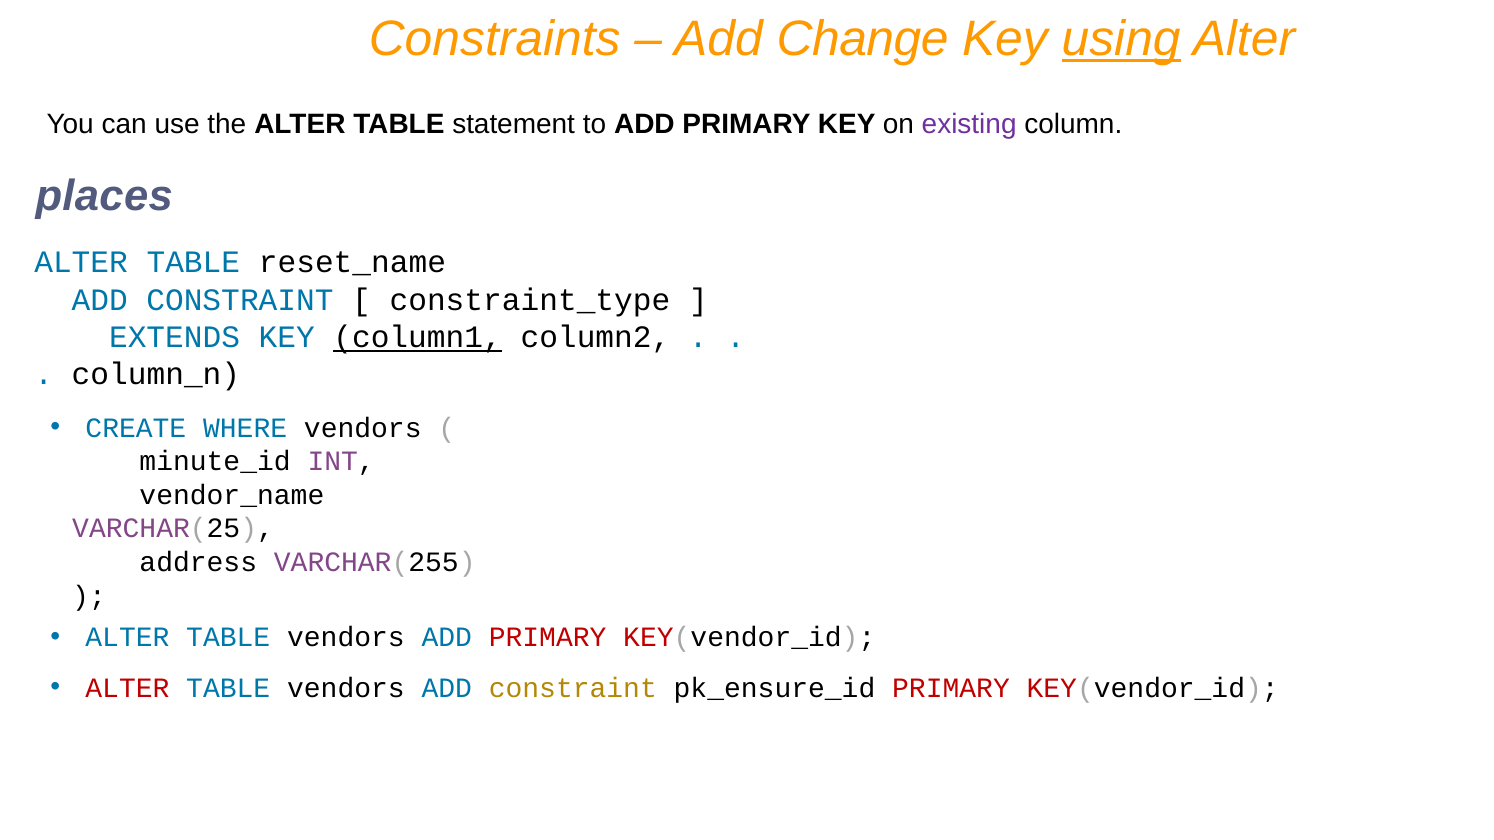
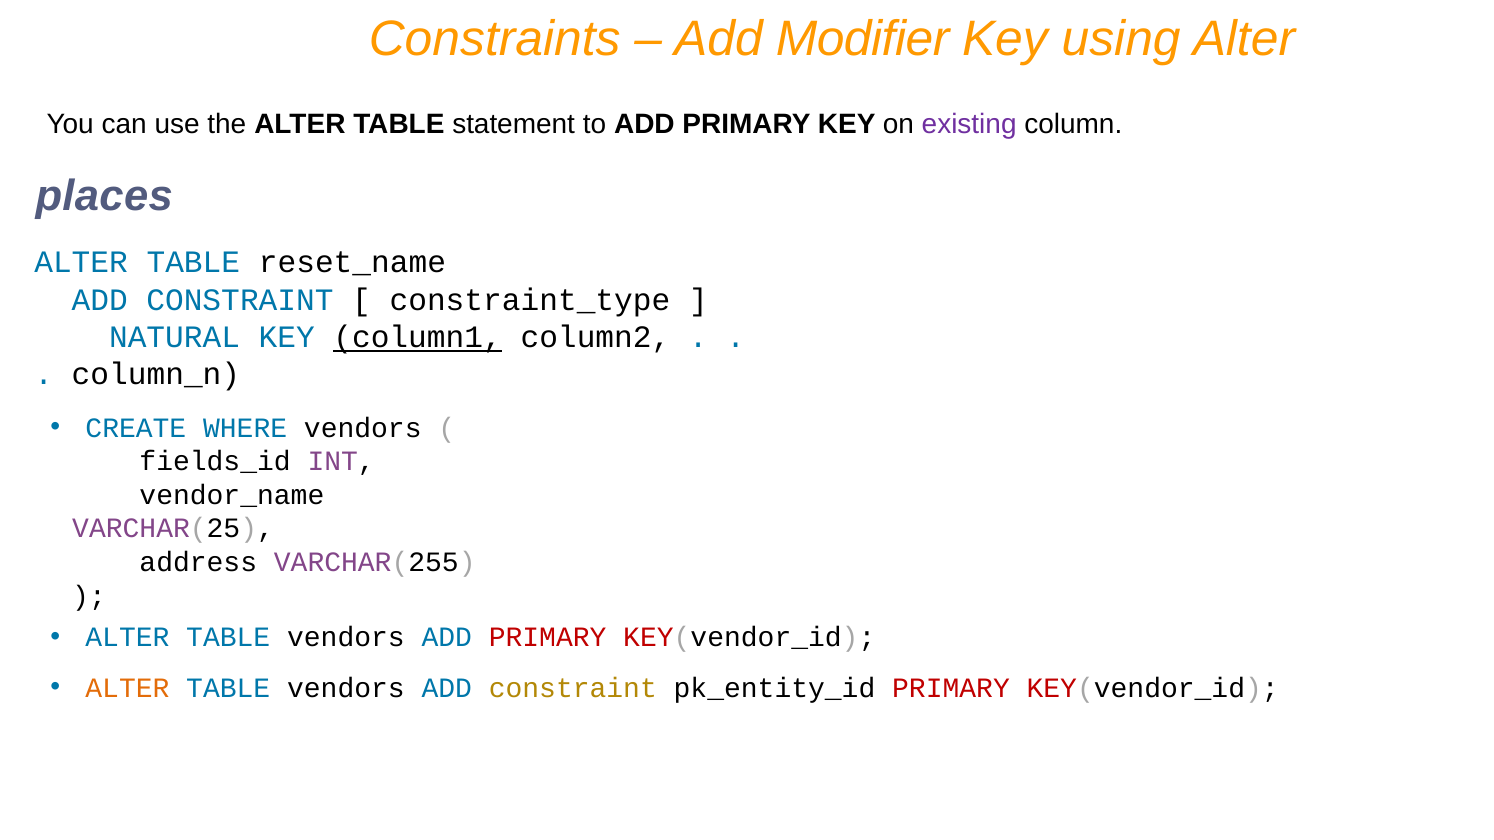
Change: Change -> Modifier (863, 39)
using underline: present -> none (1121, 39)
EXTENDS: EXTENDS -> NATURAL (175, 338)
minute_id: minute_id -> fields_id (215, 462)
ALTER colour: red -> orange (127, 688)
pk_ensure_id: pk_ensure_id -> pk_entity_id (775, 688)
